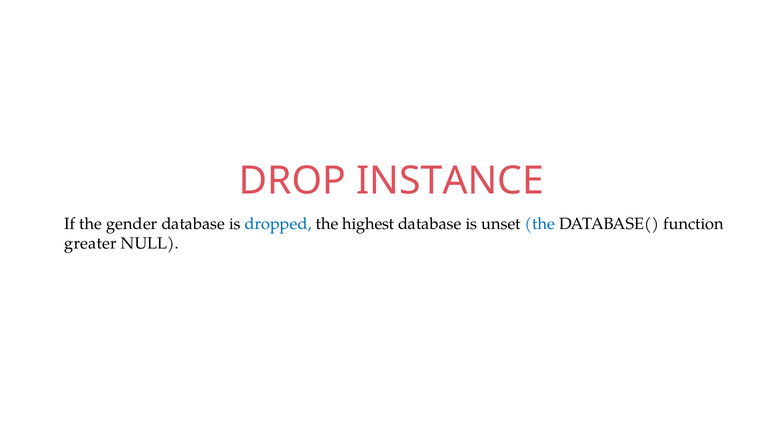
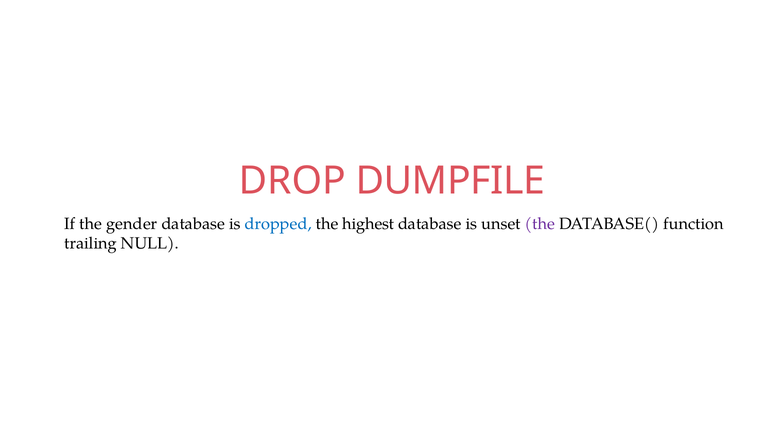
INSTANCE: INSTANCE -> DUMPFILE (450, 181)
the colour: blue -> purple (540, 224)
greater: greater -> trailing (91, 244)
